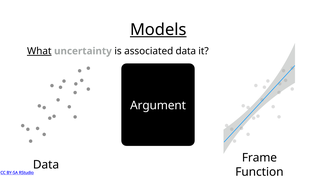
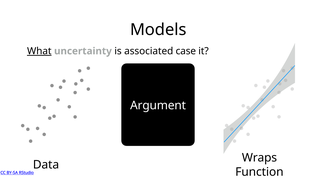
Models underline: present -> none (158, 30)
associated data: data -> case (186, 51)
Frame: Frame -> Wraps (259, 157)
